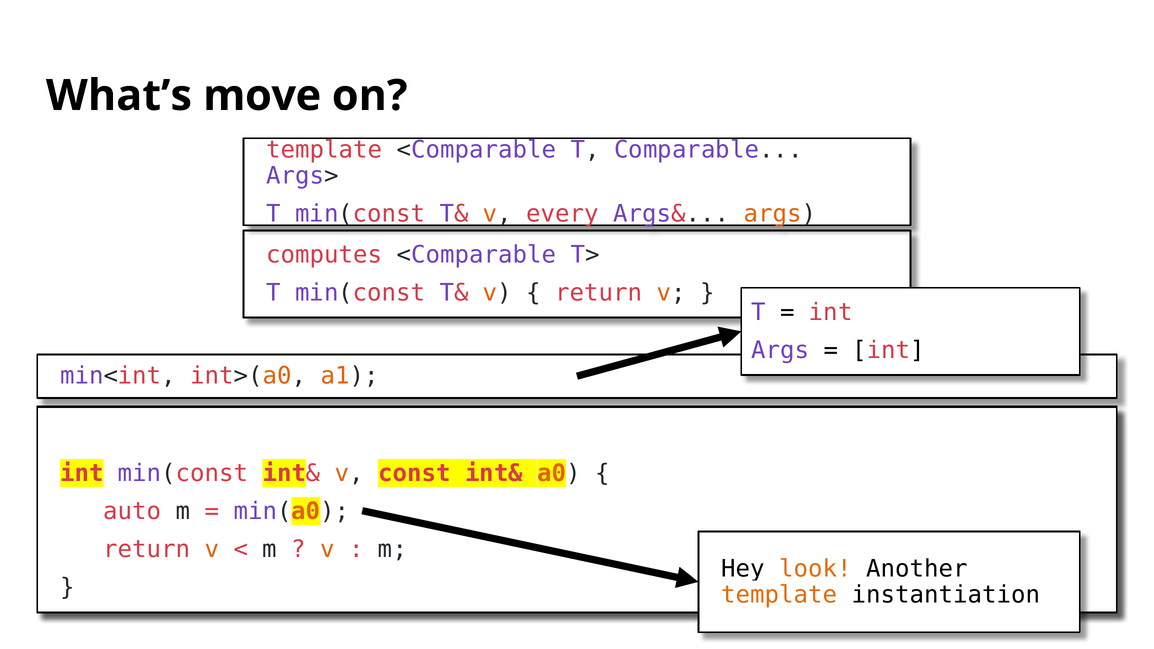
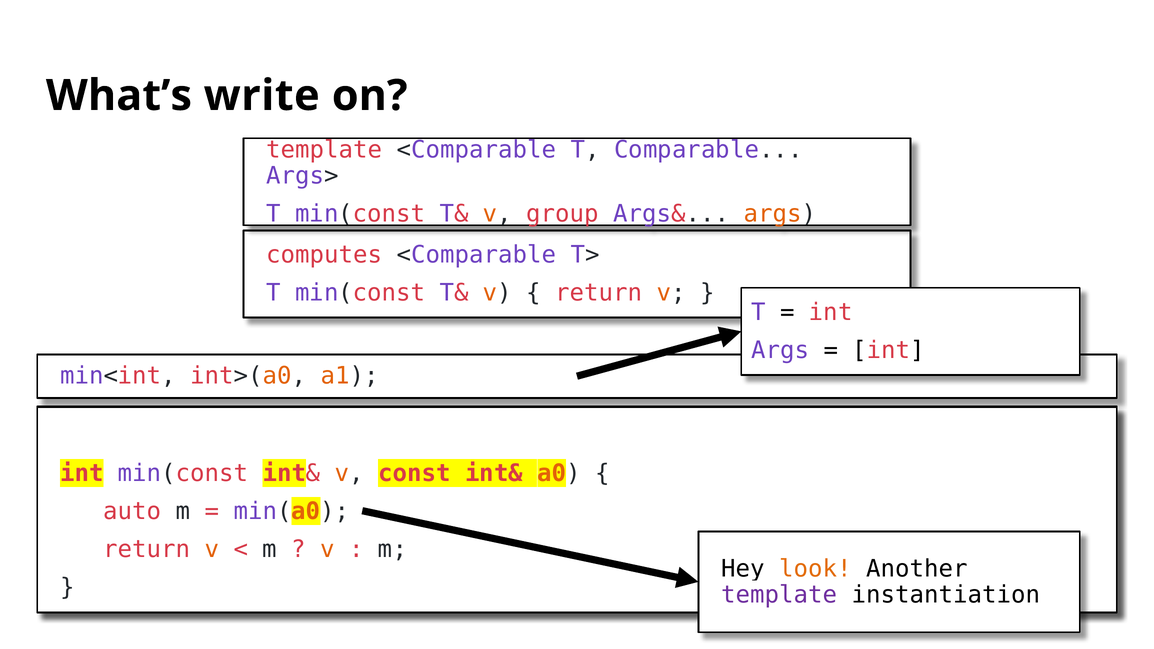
move: move -> write (262, 96)
every: every -> group (563, 214)
template colour: orange -> purple (779, 595)
